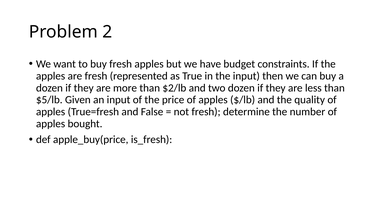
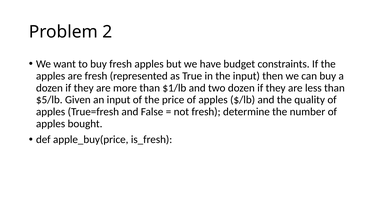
$2/lb: $2/lb -> $1/lb (174, 88)
